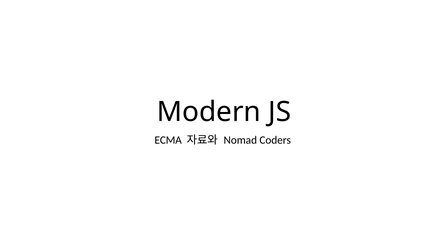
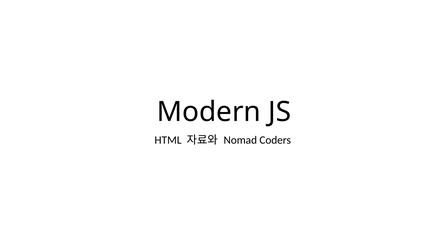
ECMA: ECMA -> HTML (168, 140)
